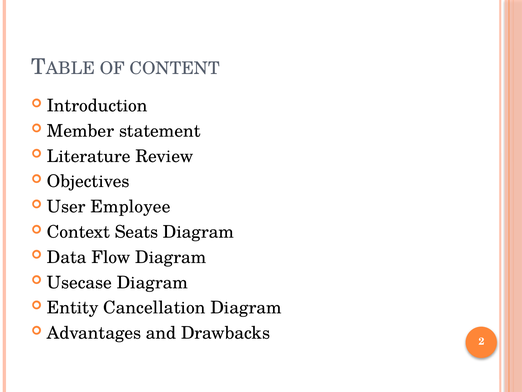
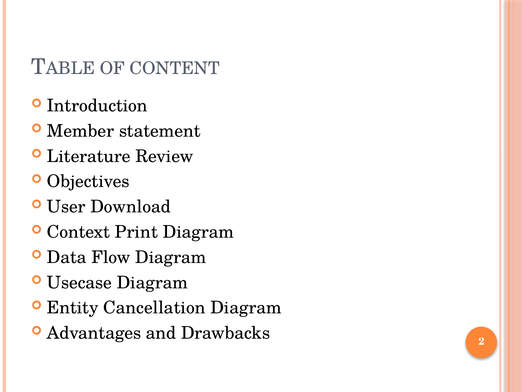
Employee: Employee -> Download (131, 207)
Seats: Seats -> Print (136, 232)
